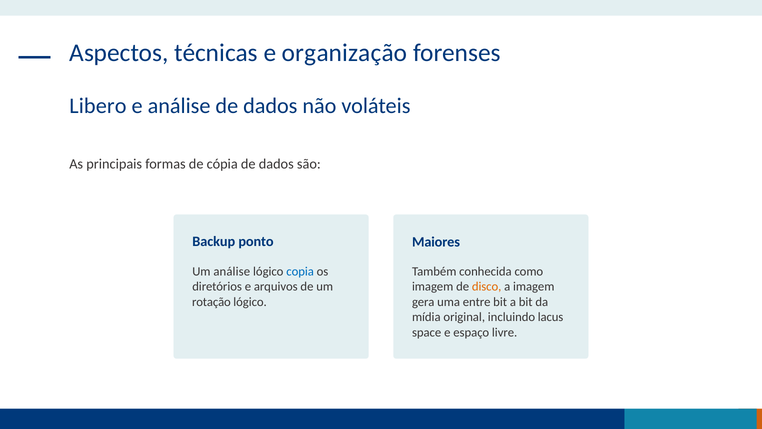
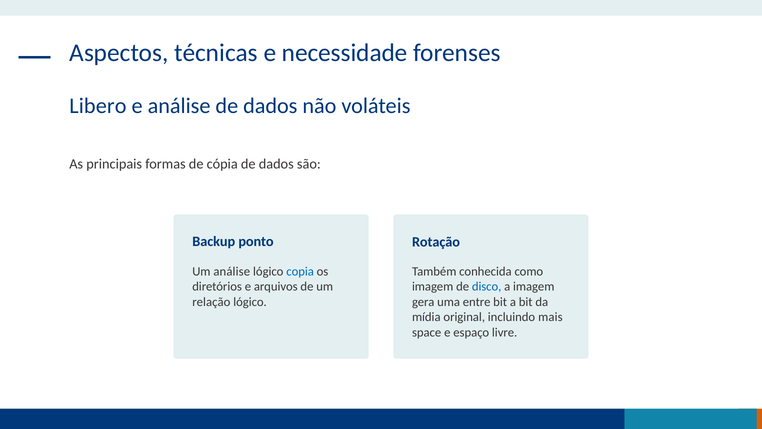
organização: organização -> necessidade (345, 53)
Maiores: Maiores -> Rotação (436, 242)
disco colour: orange -> blue (487, 287)
rotação: rotação -> relação (211, 302)
lacus: lacus -> mais (550, 317)
